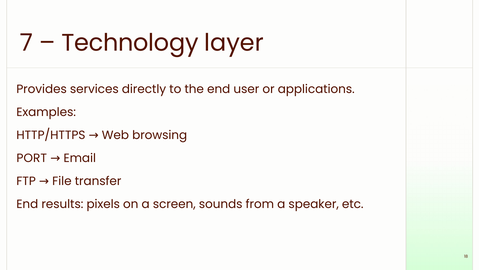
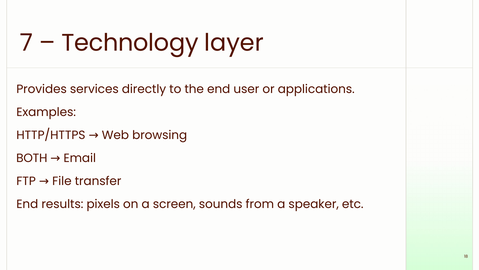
PORT: PORT -> BOTH (32, 158)
